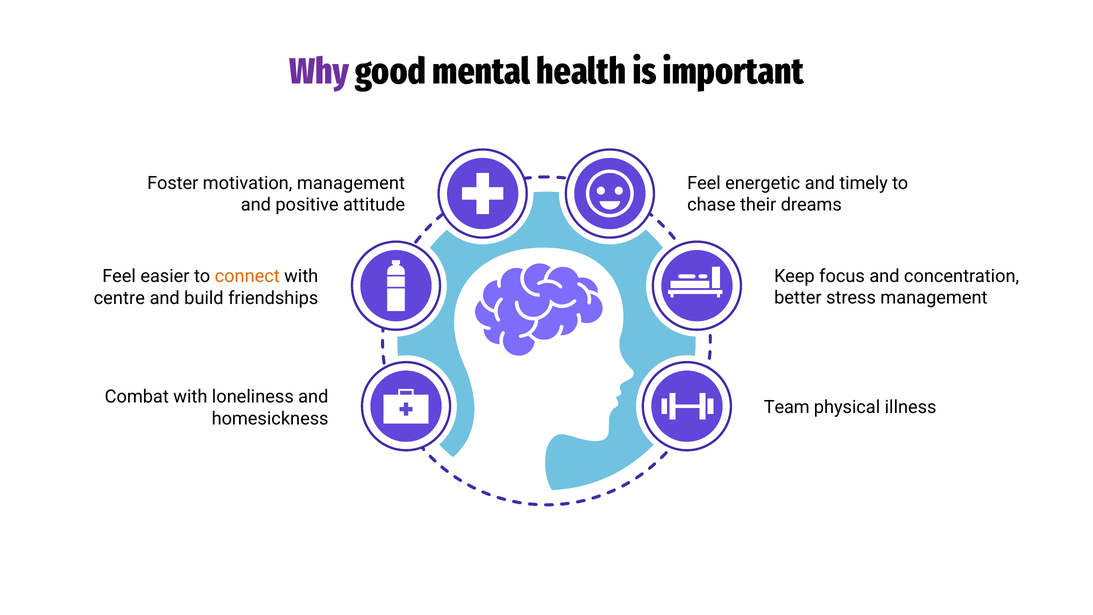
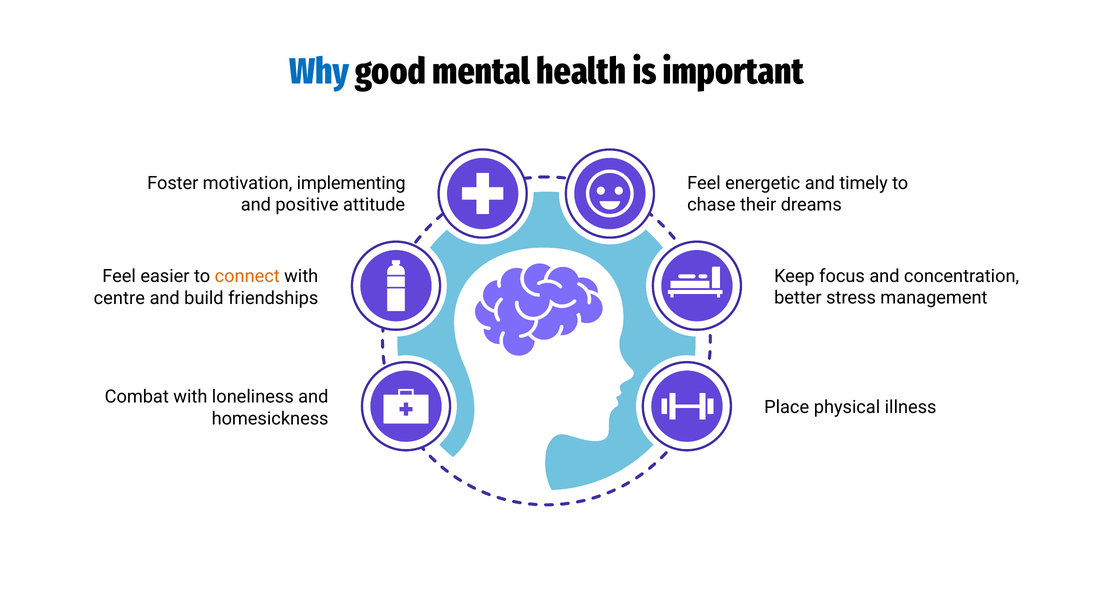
Why colour: purple -> blue (319, 72)
motivation management: management -> implementing (351, 183)
Team: Team -> Place (787, 407)
